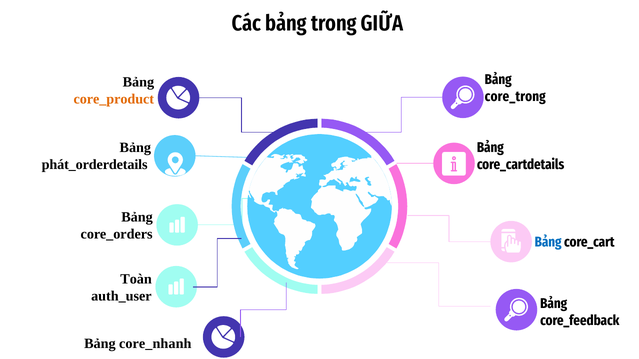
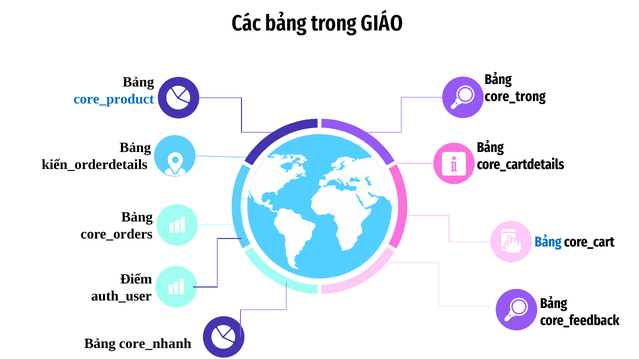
GIỮA: GIỮA -> GIÁO (382, 23)
core_product colour: orange -> blue (114, 99)
phát_orderdetails: phát_orderdetails -> kiến_orderdetails (95, 165)
Toàn: Toàn -> Điểm (136, 279)
